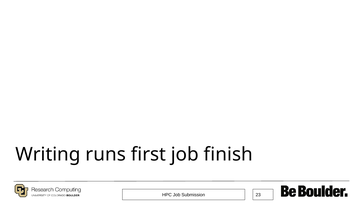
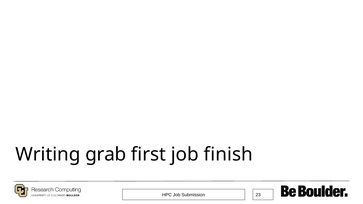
runs: runs -> grab (106, 155)
